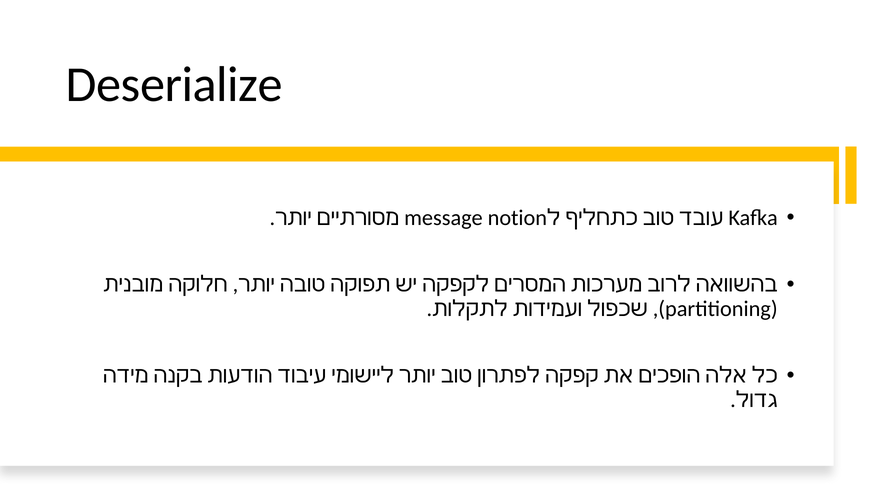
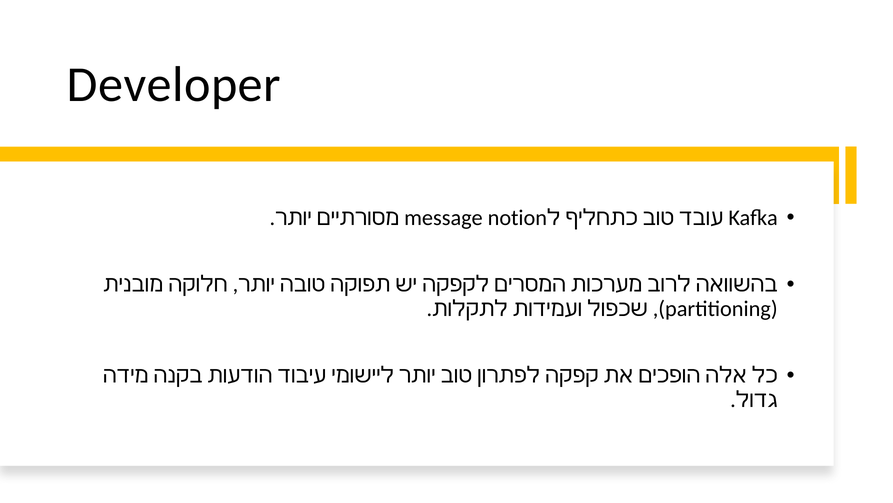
Deserialize: Deserialize -> Developer (174, 85)
